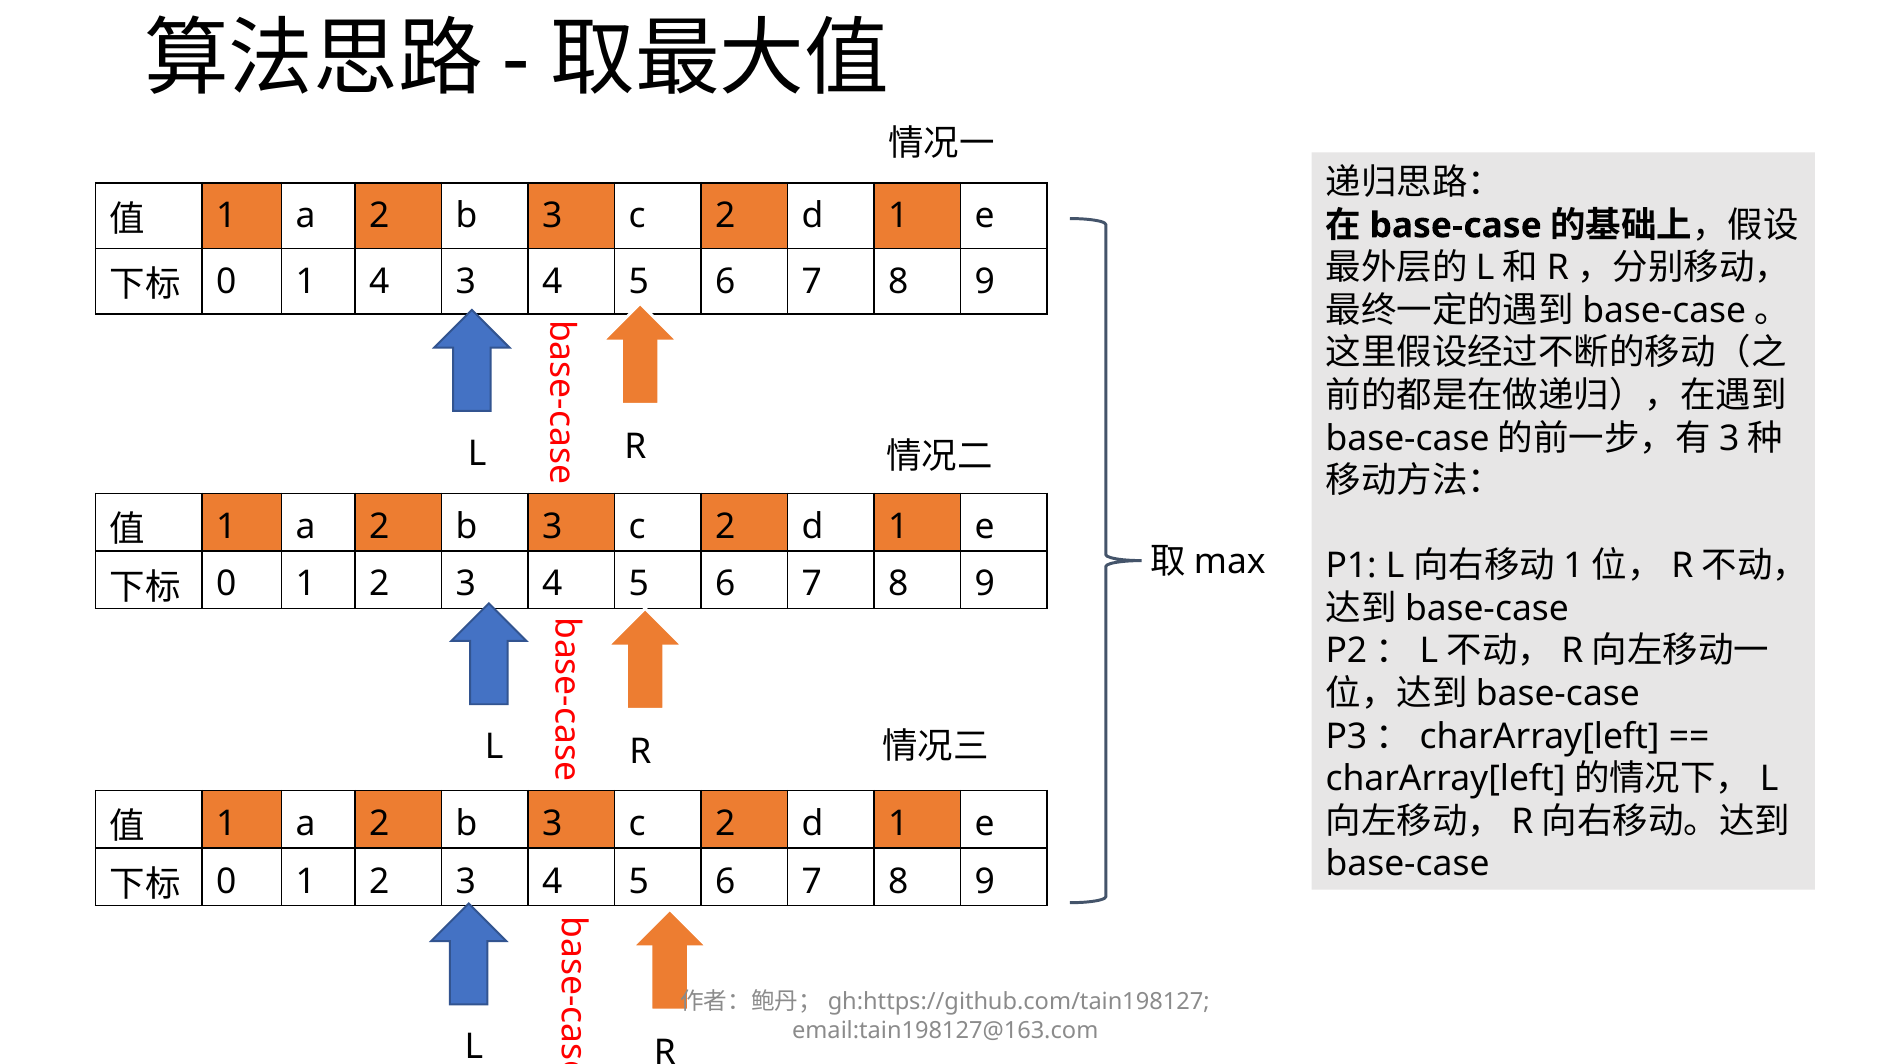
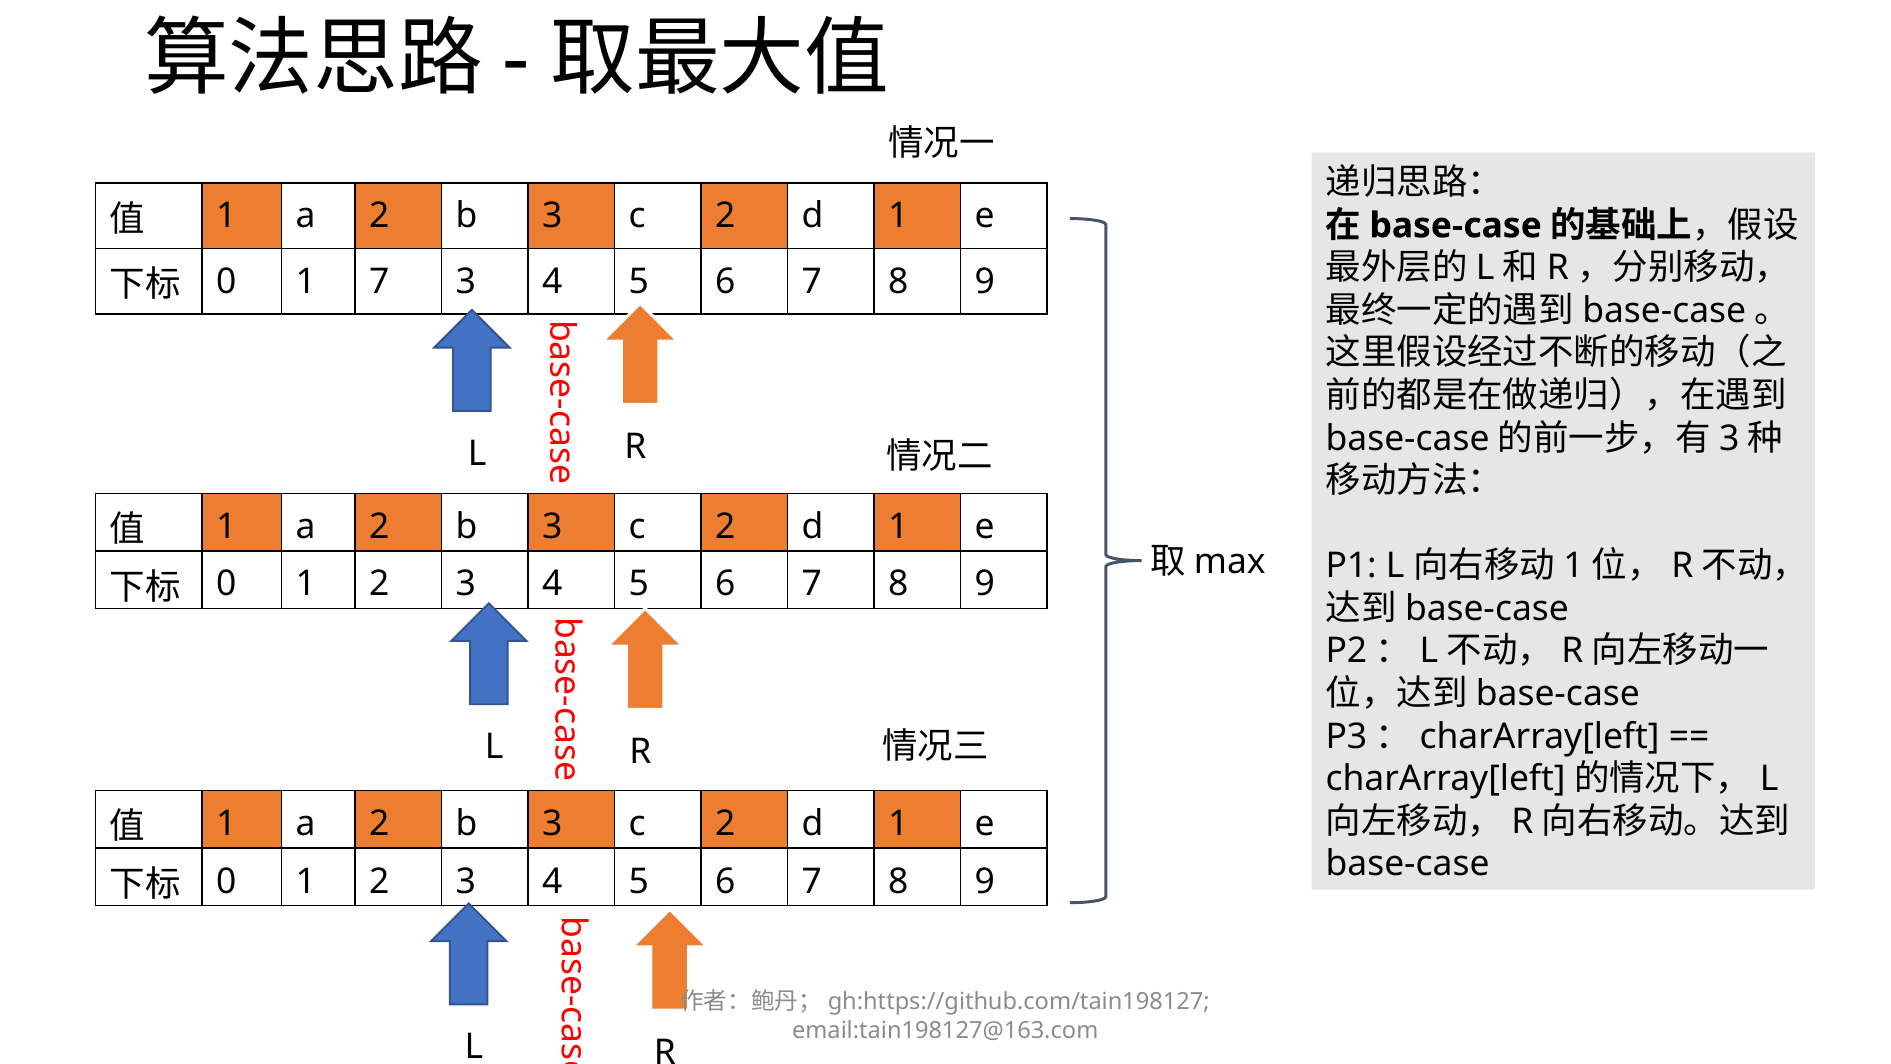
1 4: 4 -> 7 (379, 281)
